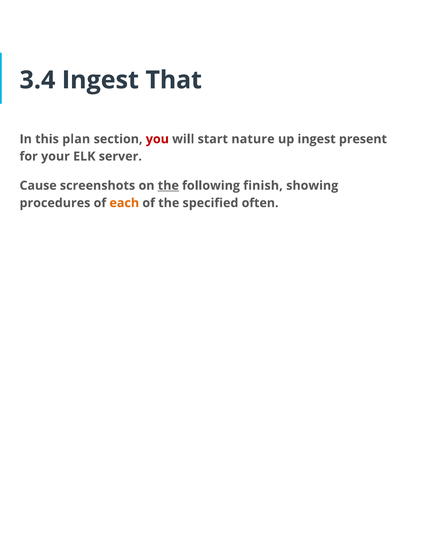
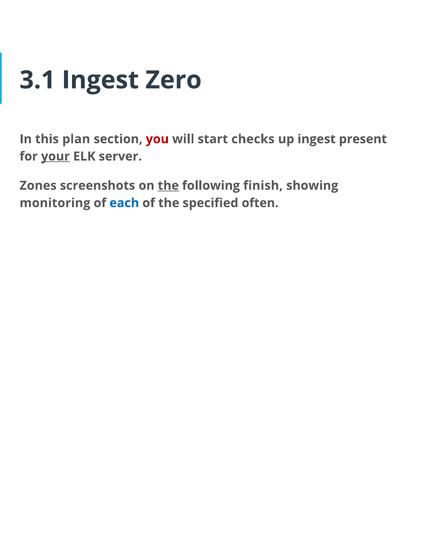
3.4: 3.4 -> 3.1 (37, 80)
That: That -> Zero (174, 80)
nature: nature -> checks (253, 139)
your underline: none -> present (55, 156)
Cause: Cause -> Zones (38, 186)
procedures: procedures -> monitoring (55, 203)
each colour: orange -> blue (124, 203)
